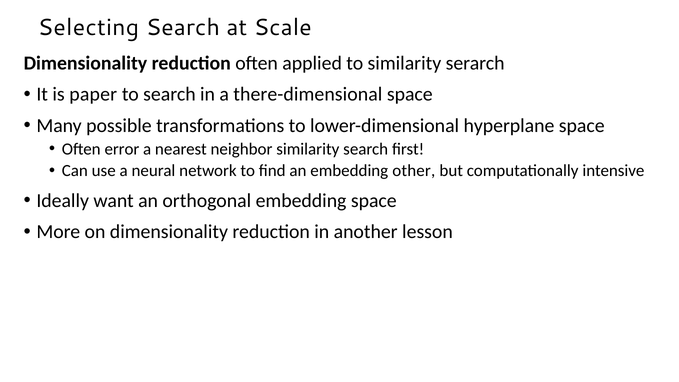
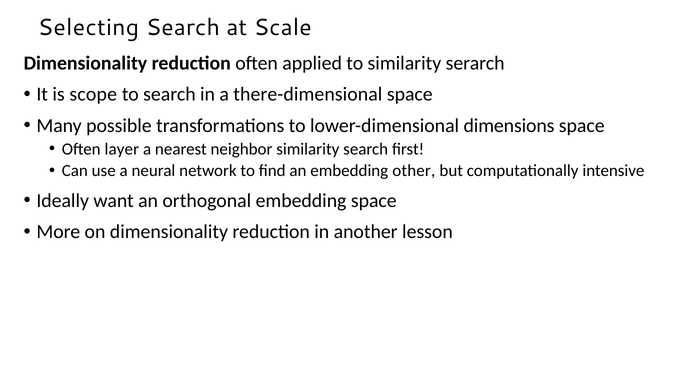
paper: paper -> scope (93, 94)
hyperplane: hyperplane -> dimensions (509, 126)
error: error -> layer (122, 149)
